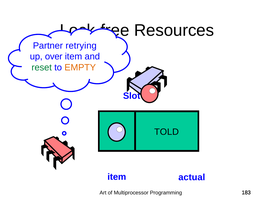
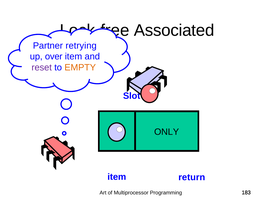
Resources: Resources -> Associated (174, 30)
reset colour: green -> purple (42, 67)
TOLD: TOLD -> ONLY (167, 131)
actual: actual -> return (192, 177)
